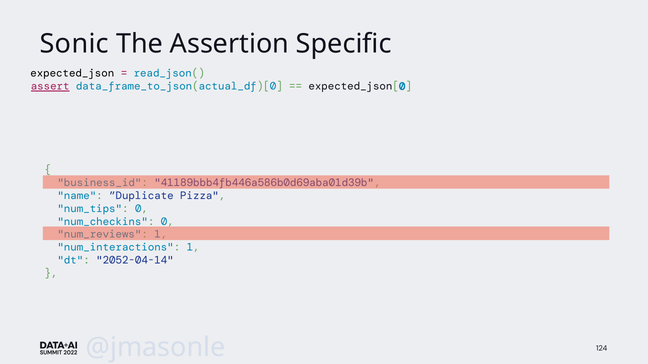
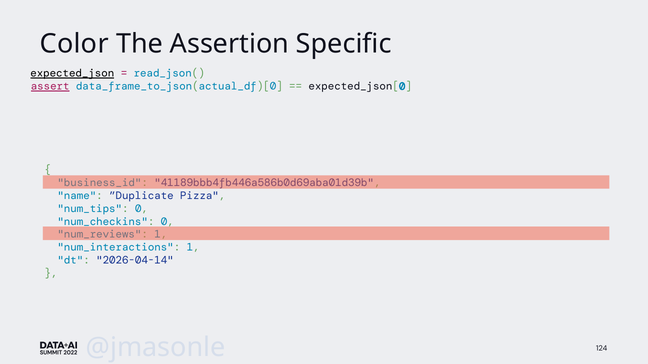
Sonic: Sonic -> Color (74, 44)
expected_json underline: none -> present (72, 73)
2052-04-14: 2052-04-14 -> 2026-04-14 (135, 261)
